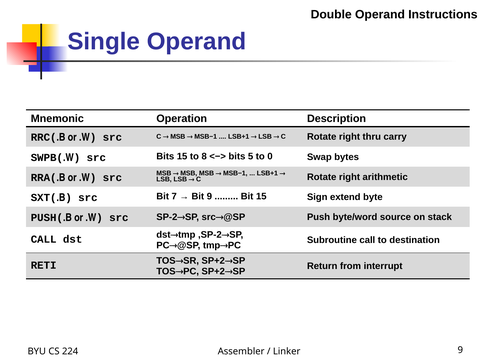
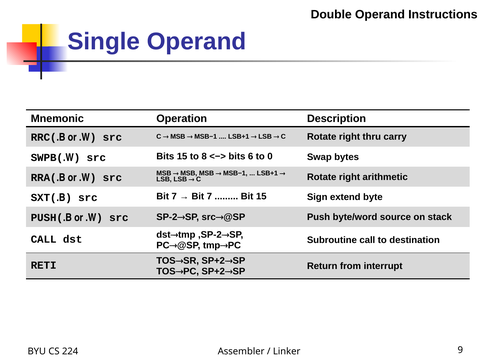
5: 5 -> 6 (251, 157)
9: 9 -> 7 (209, 197)
